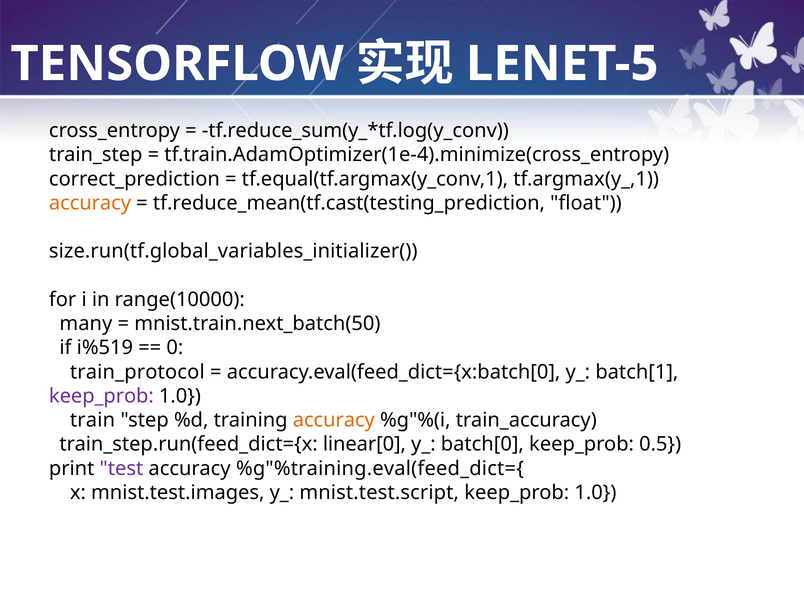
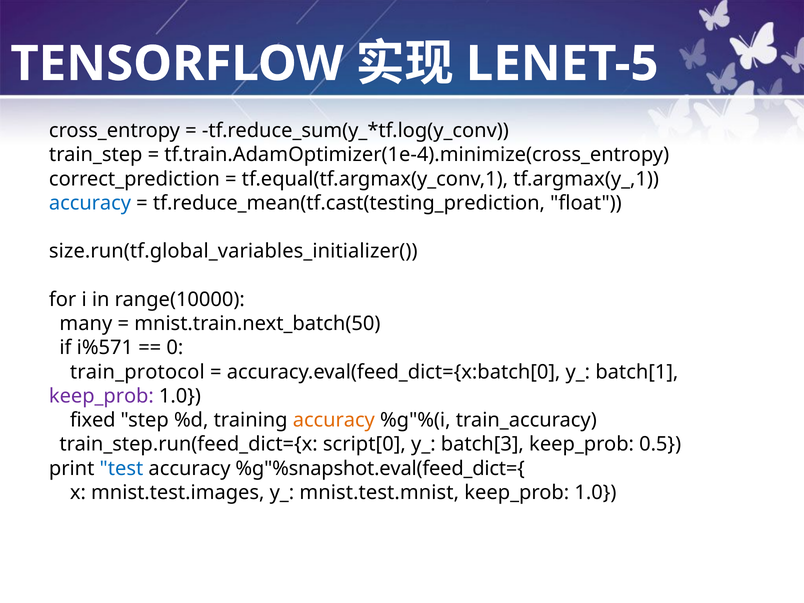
accuracy colour: orange -> blue (90, 203)
i%519: i%519 -> i%571 (105, 348)
train: train -> fixed (93, 420)
linear[0: linear[0 -> script[0 (364, 444)
batch[0: batch[0 -> batch[3 (482, 444)
test colour: purple -> blue (121, 468)
%g"%training.eval(feed_dict={: %g"%training.eval(feed_dict={ -> %g"%snapshot.eval(feed_dict={ (380, 468)
mnist.test.script: mnist.test.script -> mnist.test.mnist (379, 493)
